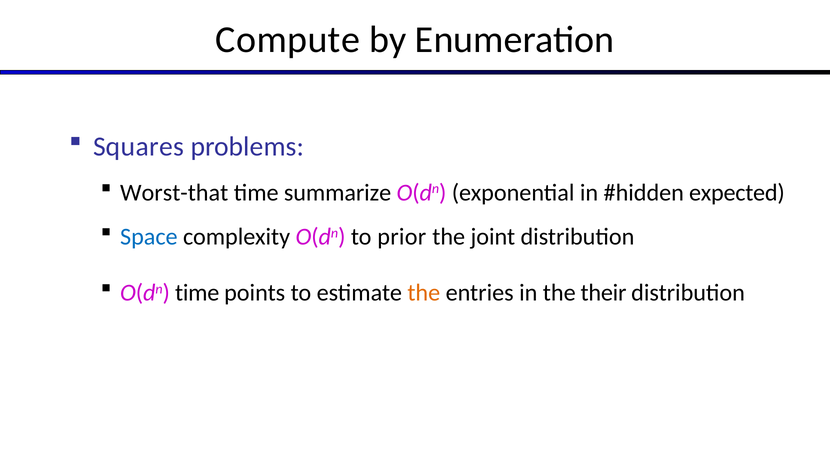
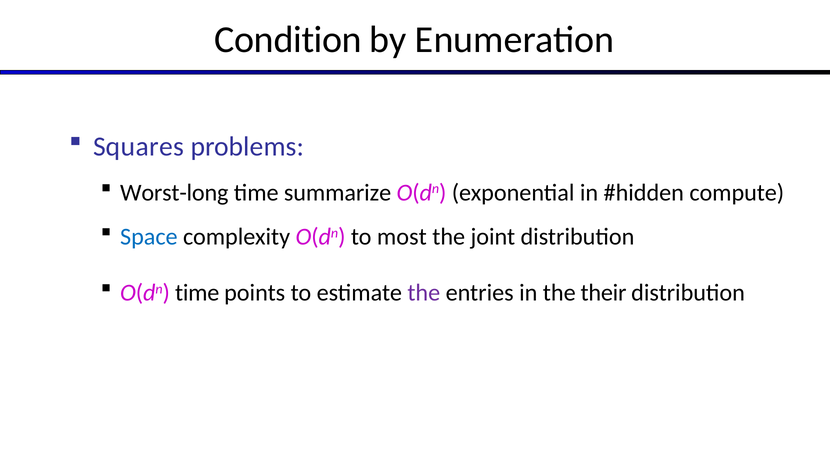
Compute: Compute -> Condition (288, 40)
Worst-that: Worst-that -> Worst-long (174, 193)
expected: expected -> compute (737, 193)
prior: prior -> most (402, 237)
the colour: orange -> purple (424, 293)
